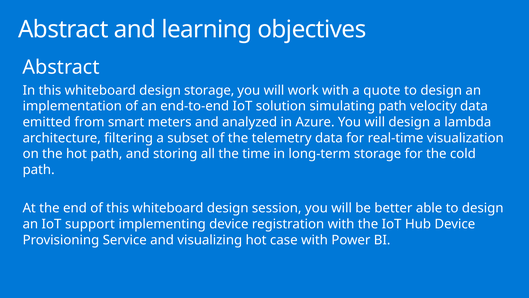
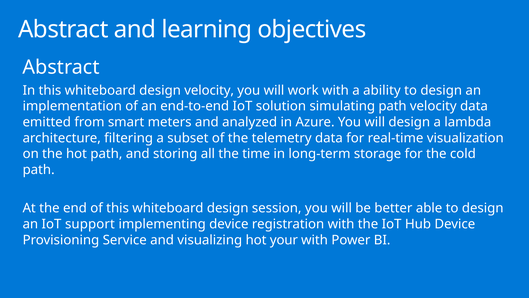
design storage: storage -> velocity (209, 90)
quote: quote -> ability (382, 90)
case: case -> your (284, 240)
